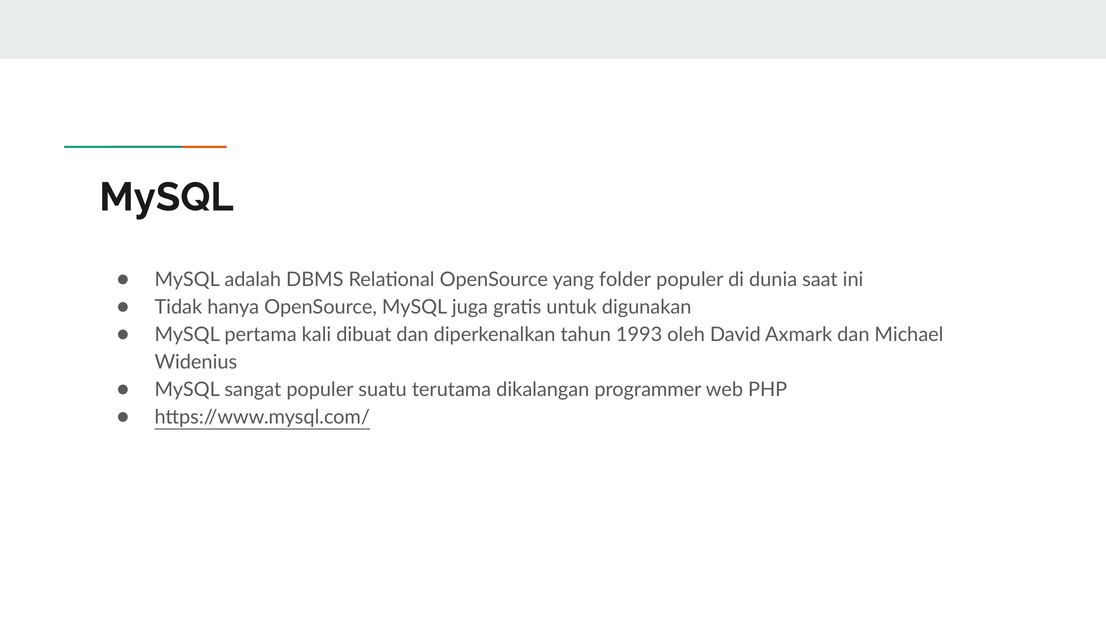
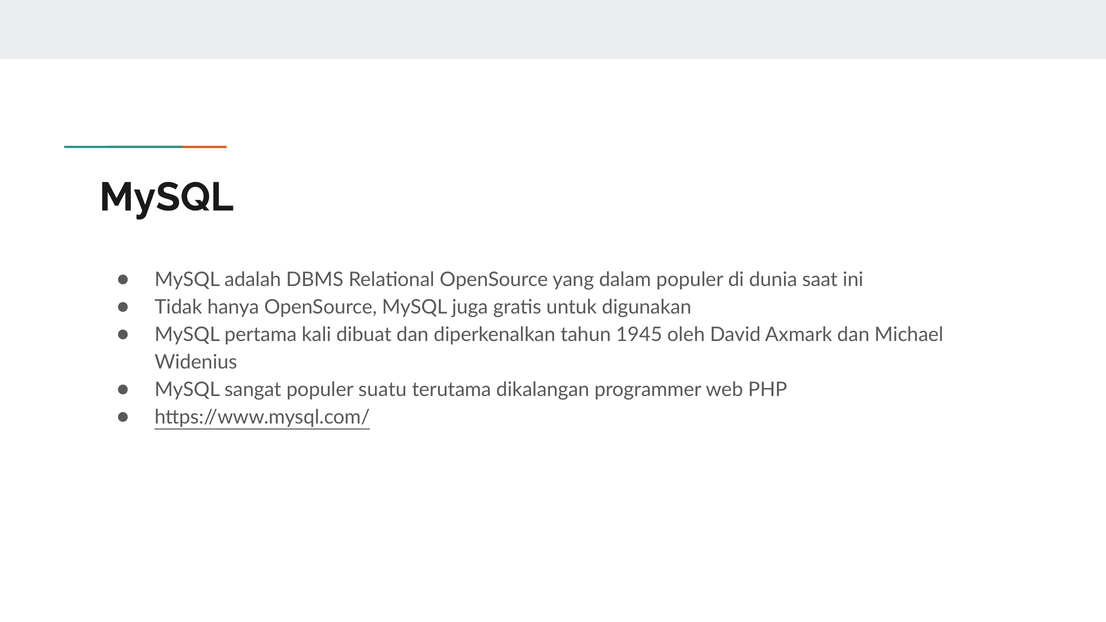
folder: folder -> dalam (625, 279)
1993: 1993 -> 1945 (639, 335)
